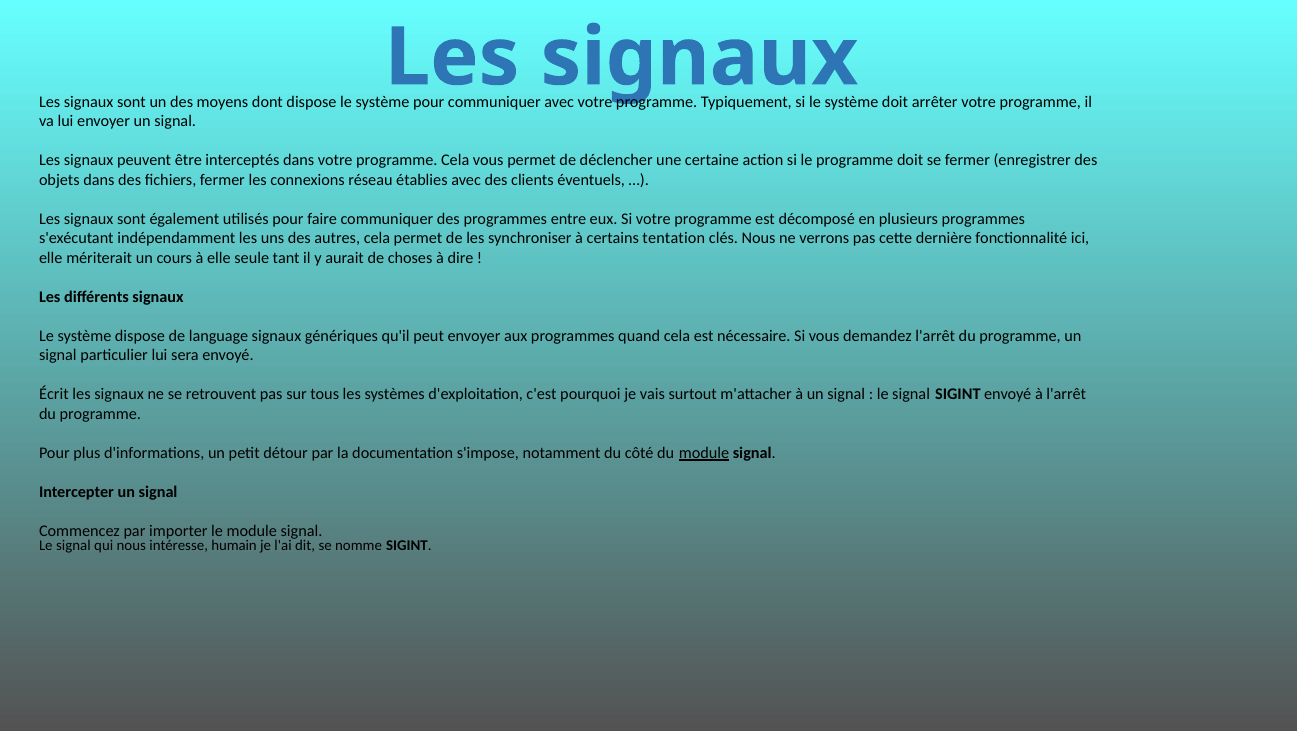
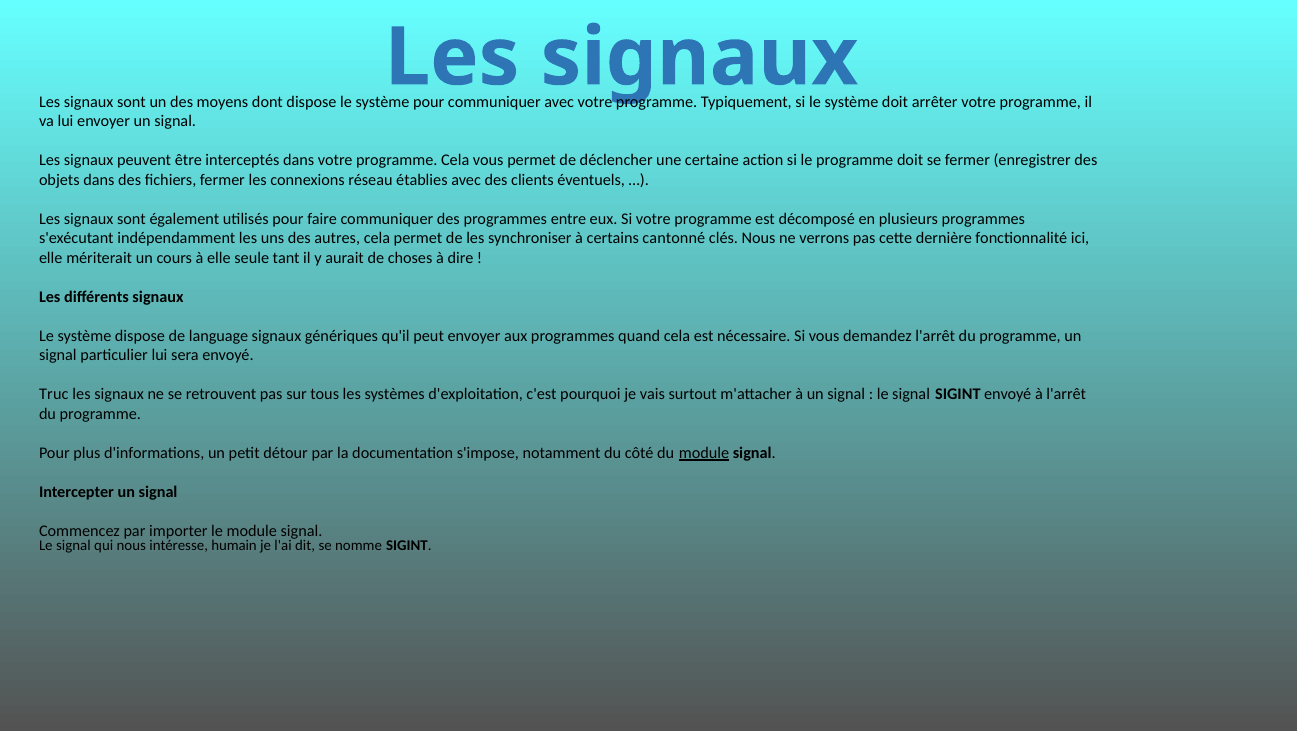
tentation: tentation -> cantonné (674, 239)
Écrit: Écrit -> Truc (54, 395)
